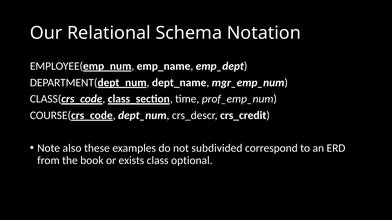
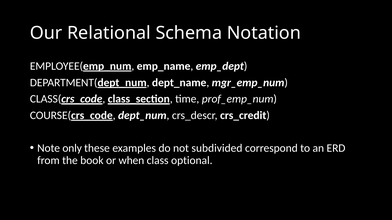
also: also -> only (72, 148)
exists: exists -> when (131, 161)
